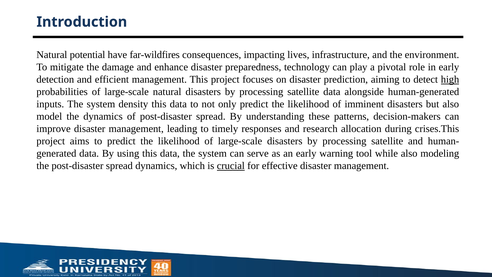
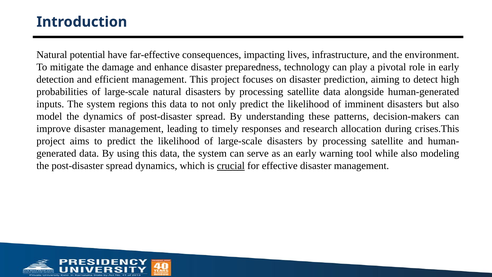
far-wildfires: far-wildfires -> far-effective (155, 55)
high underline: present -> none (450, 79)
density: density -> regions (133, 104)
